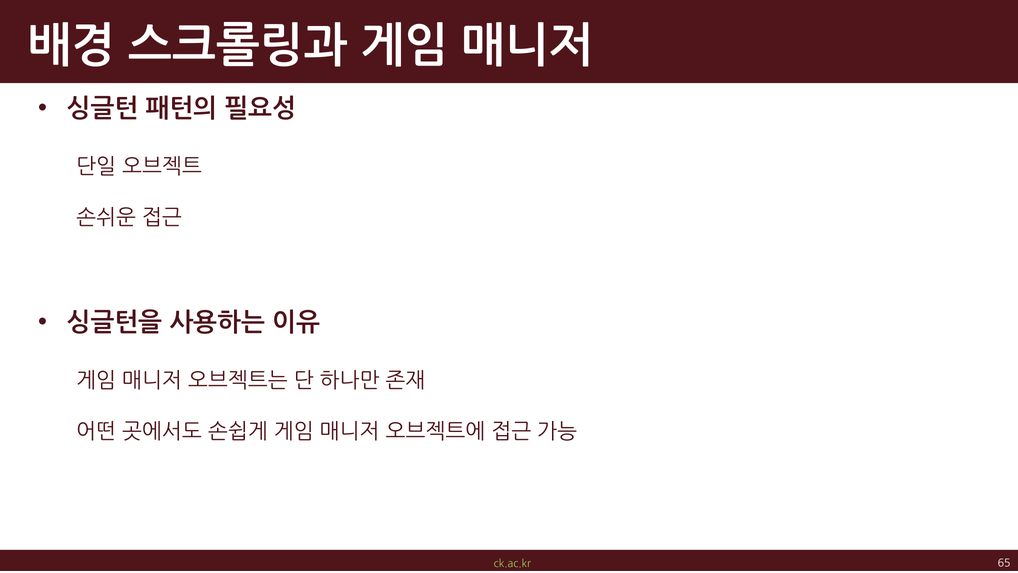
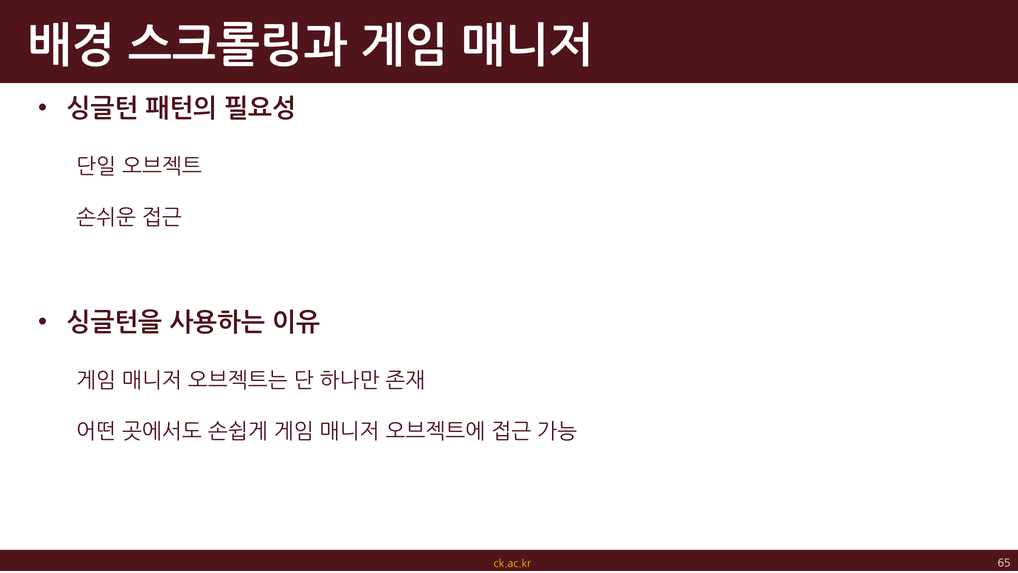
ck.ac.kr colour: light green -> yellow (512, 563)
